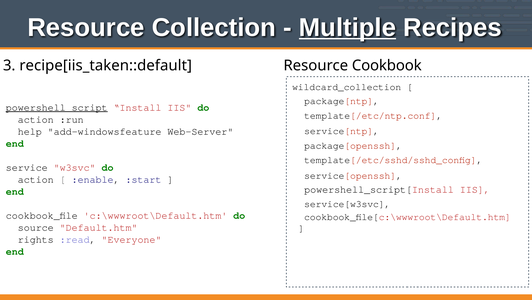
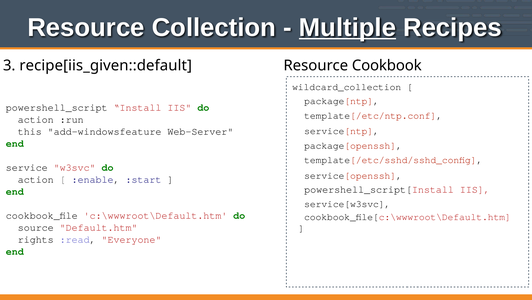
recipe[iis_taken::default: recipe[iis_taken::default -> recipe[iis_given::default (106, 65)
powershell_script underline: present -> none (57, 107)
help: help -> this (30, 131)
